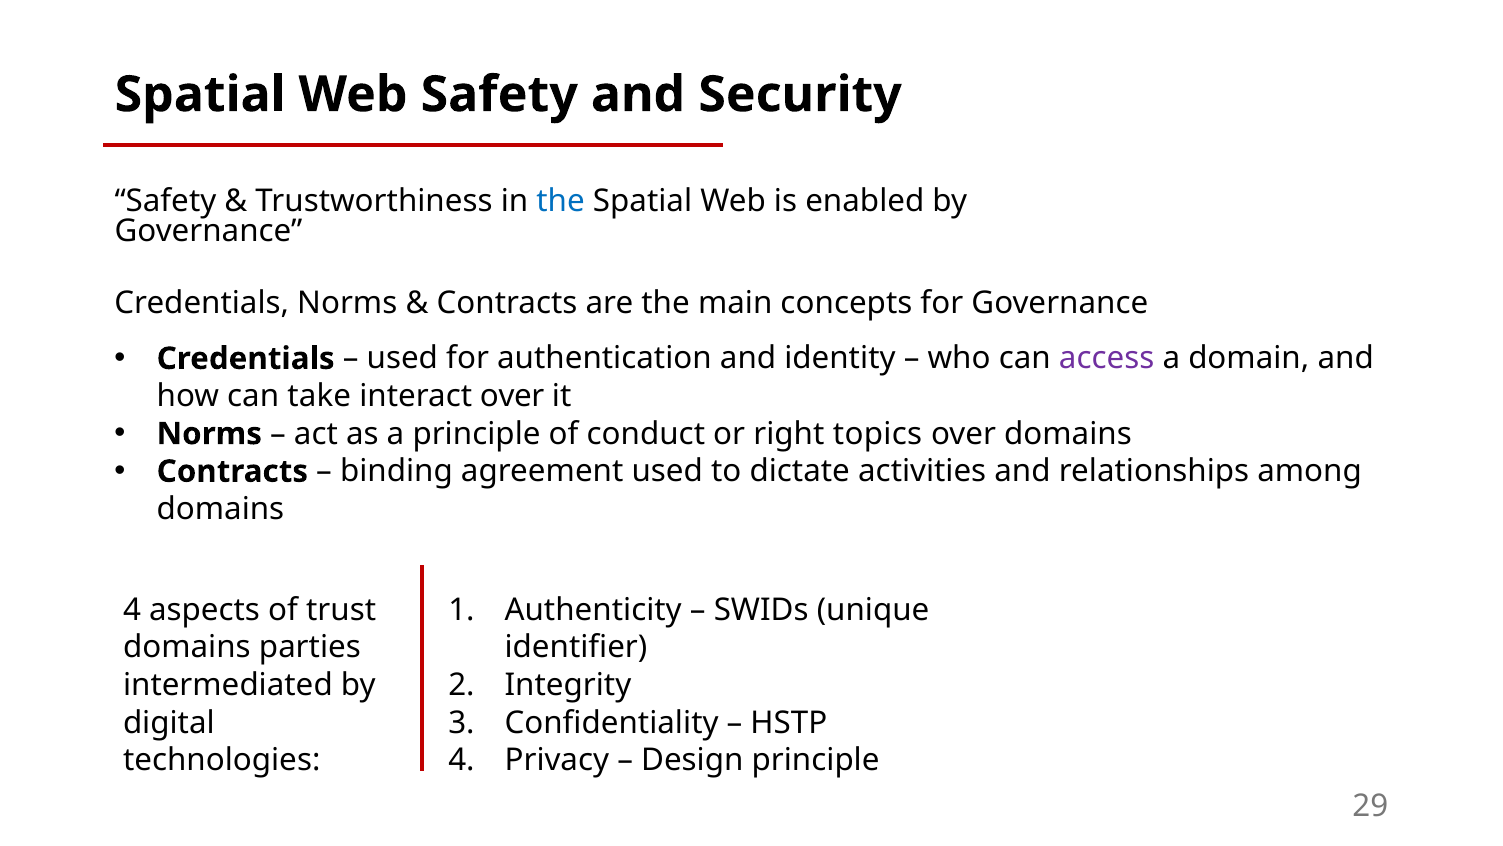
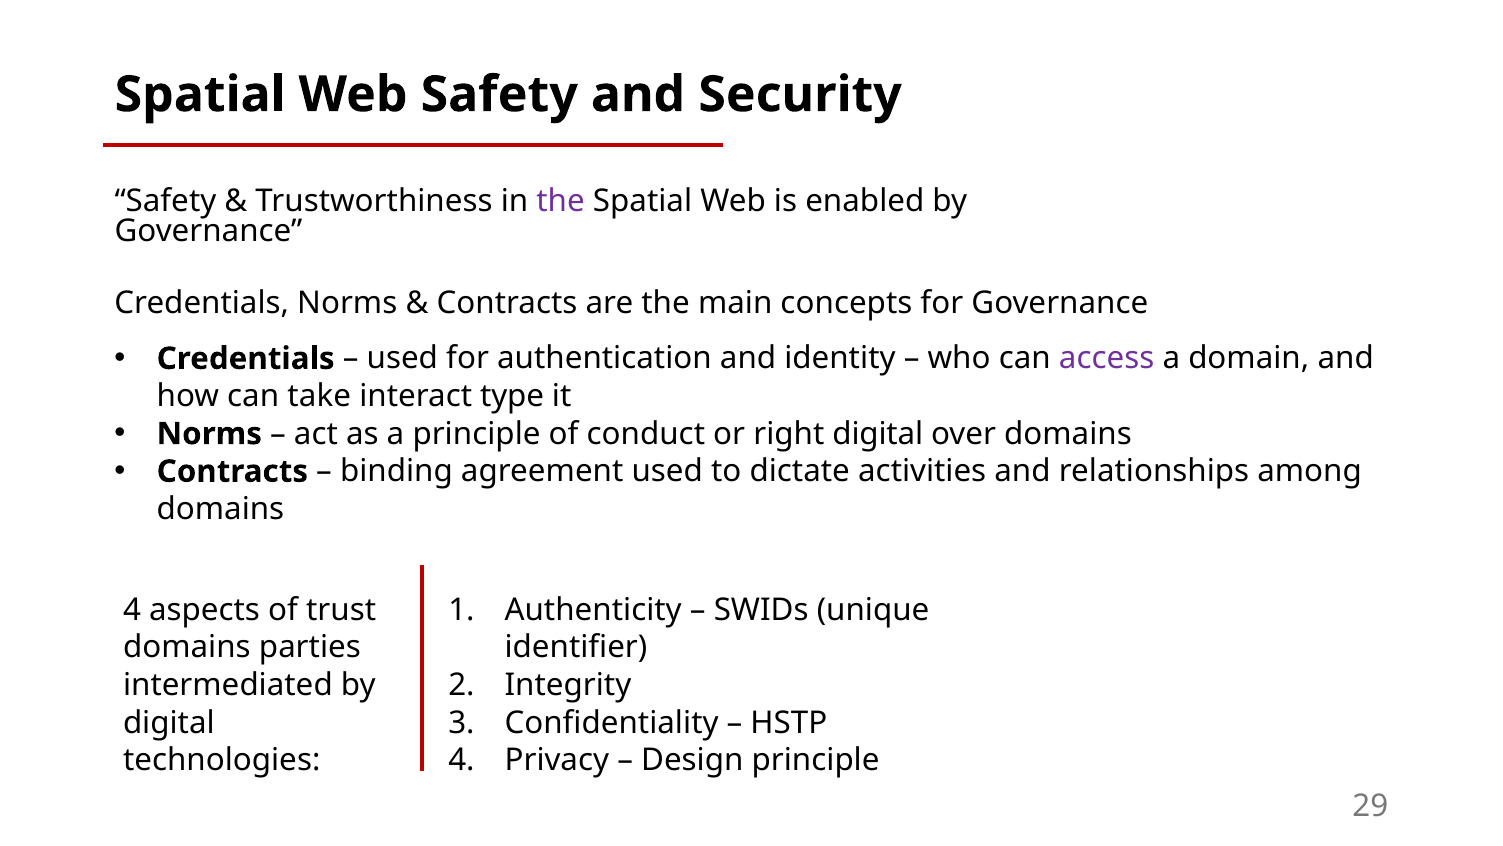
the colour: blue -> purple (561, 201)
interact over: over -> type (512, 396)
right topics: topics -> digital (878, 434)
